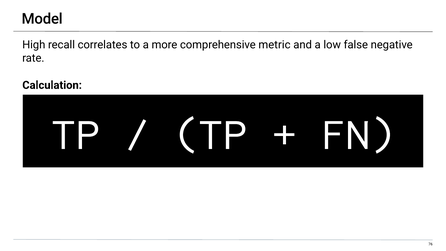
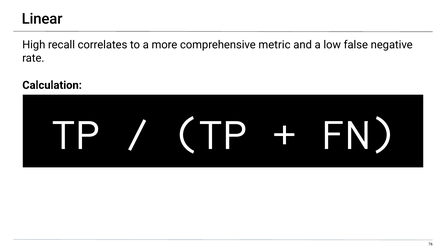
Model: Model -> Linear (42, 19)
